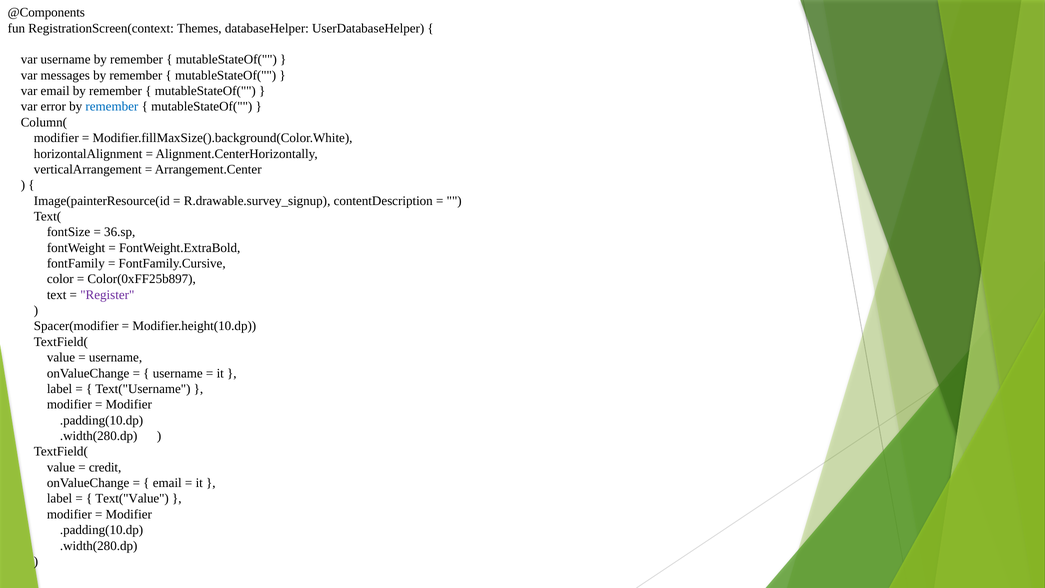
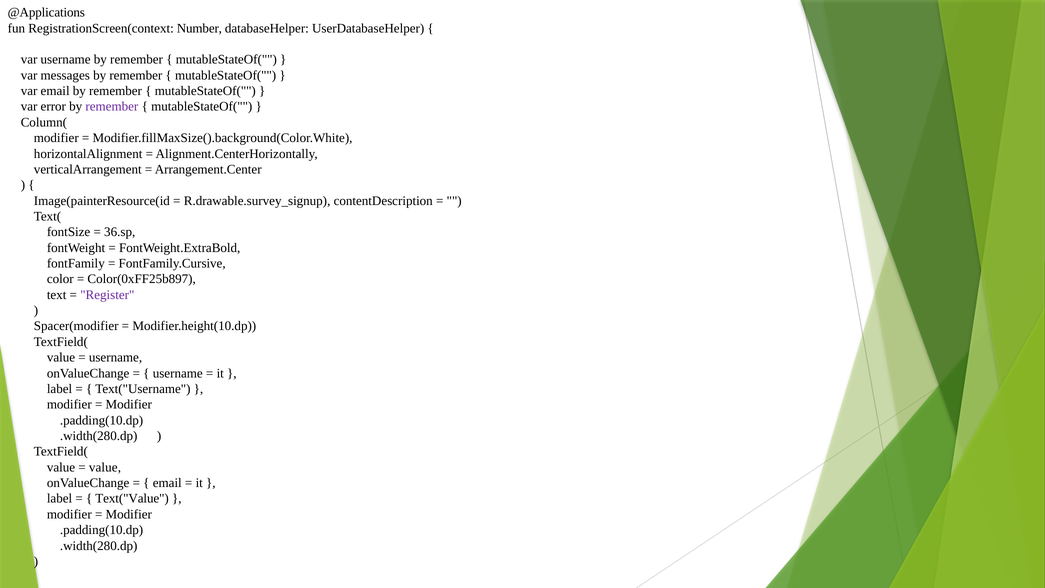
@Components: @Components -> @Applications (46, 13)
Themes: Themes -> Number (199, 28)
remember colour: blue -> purple (112, 107)
credit: credit -> value (105, 467)
